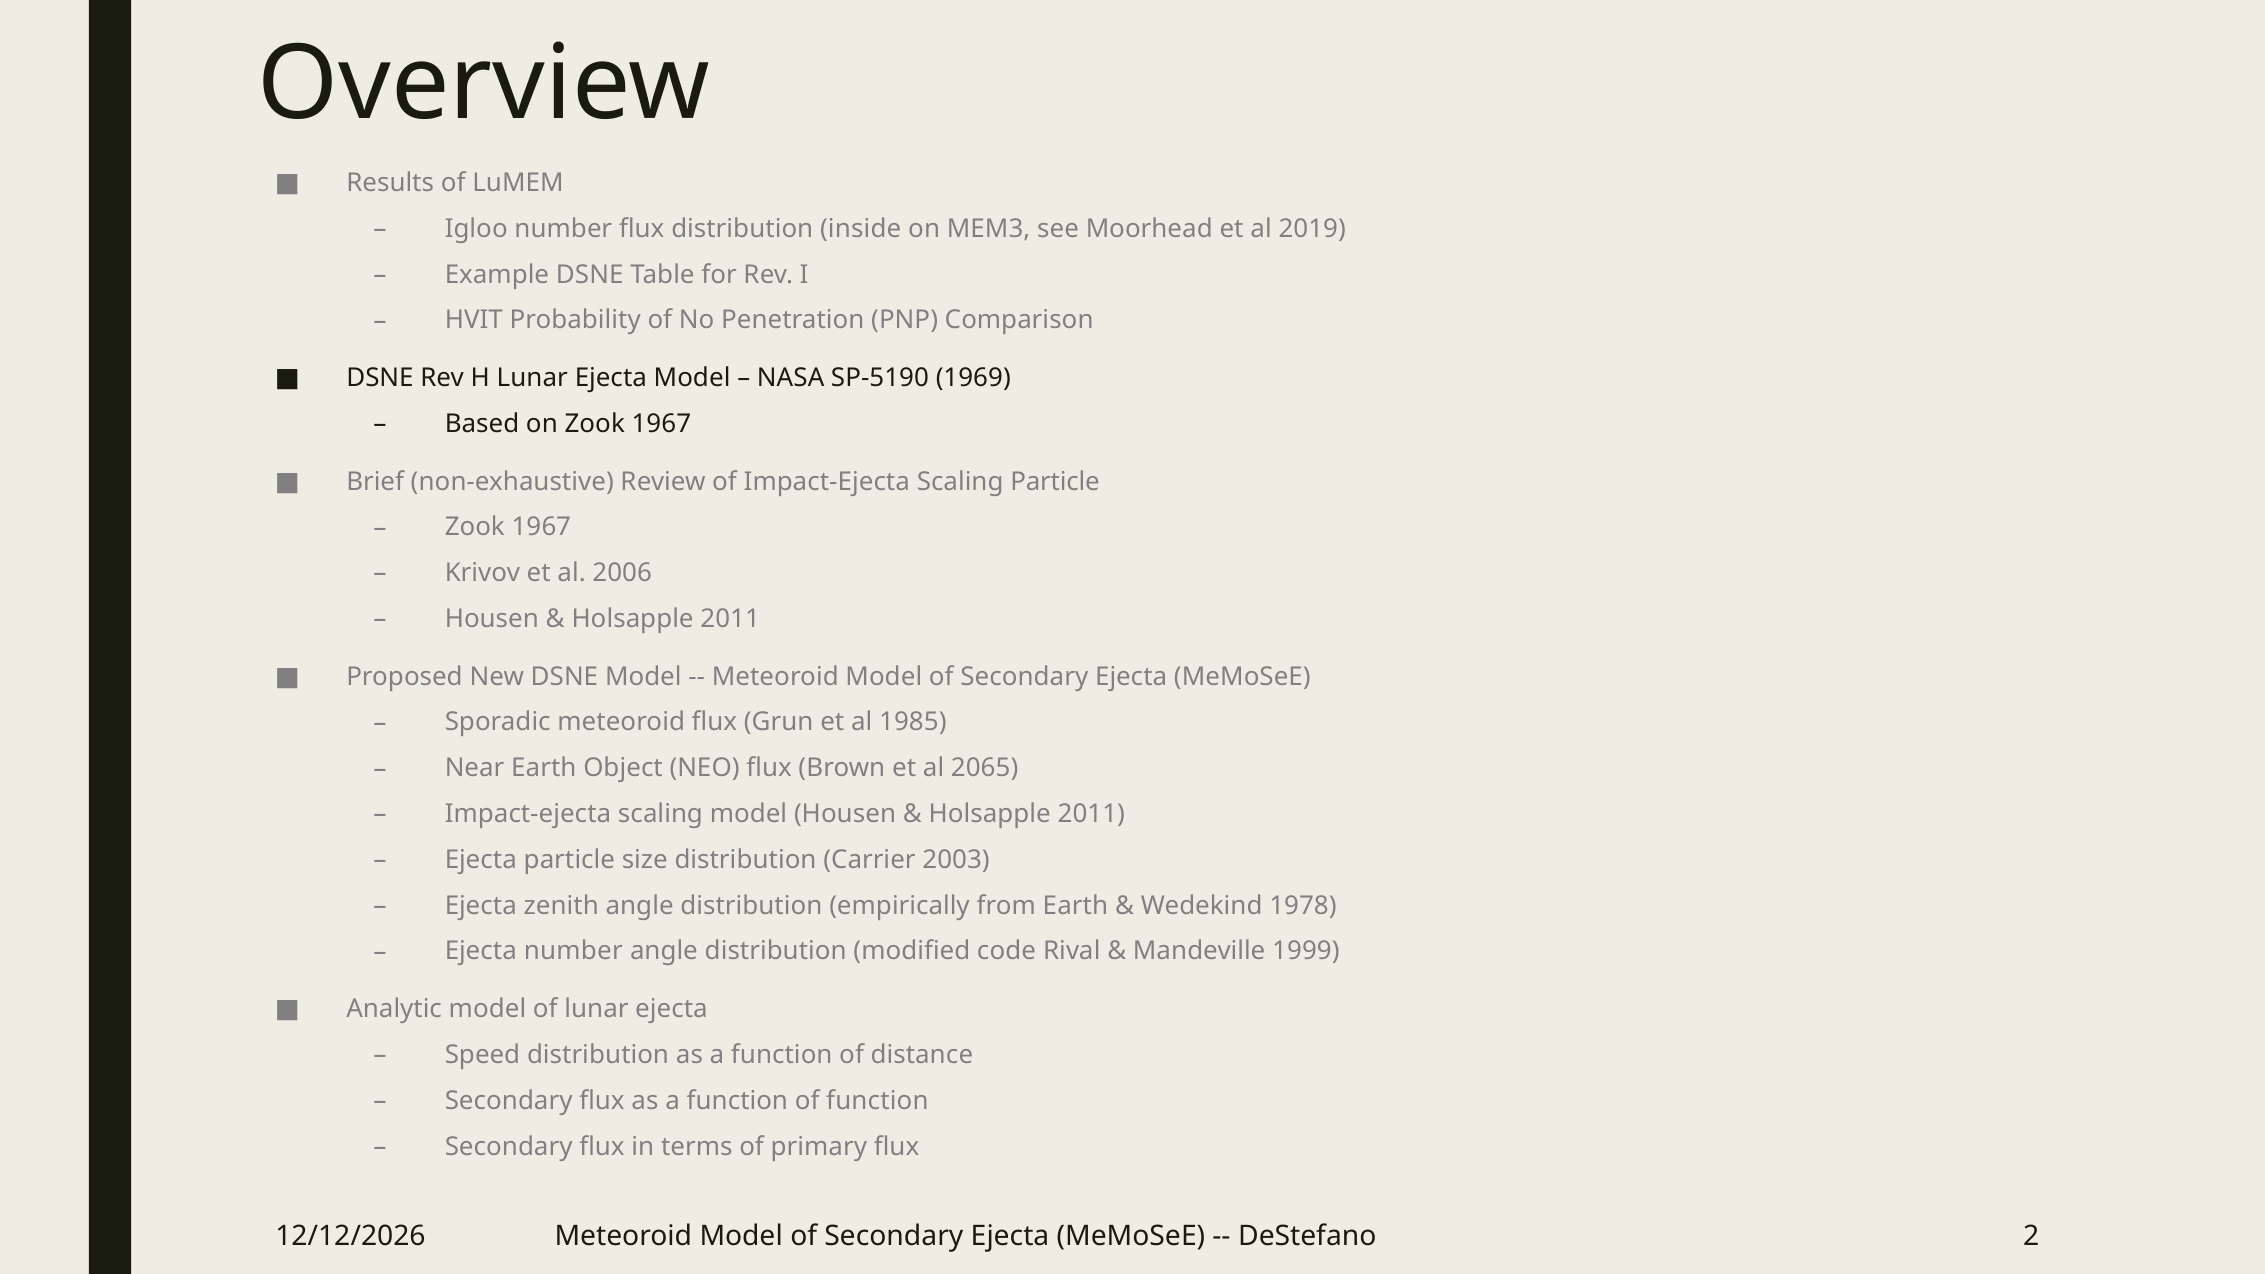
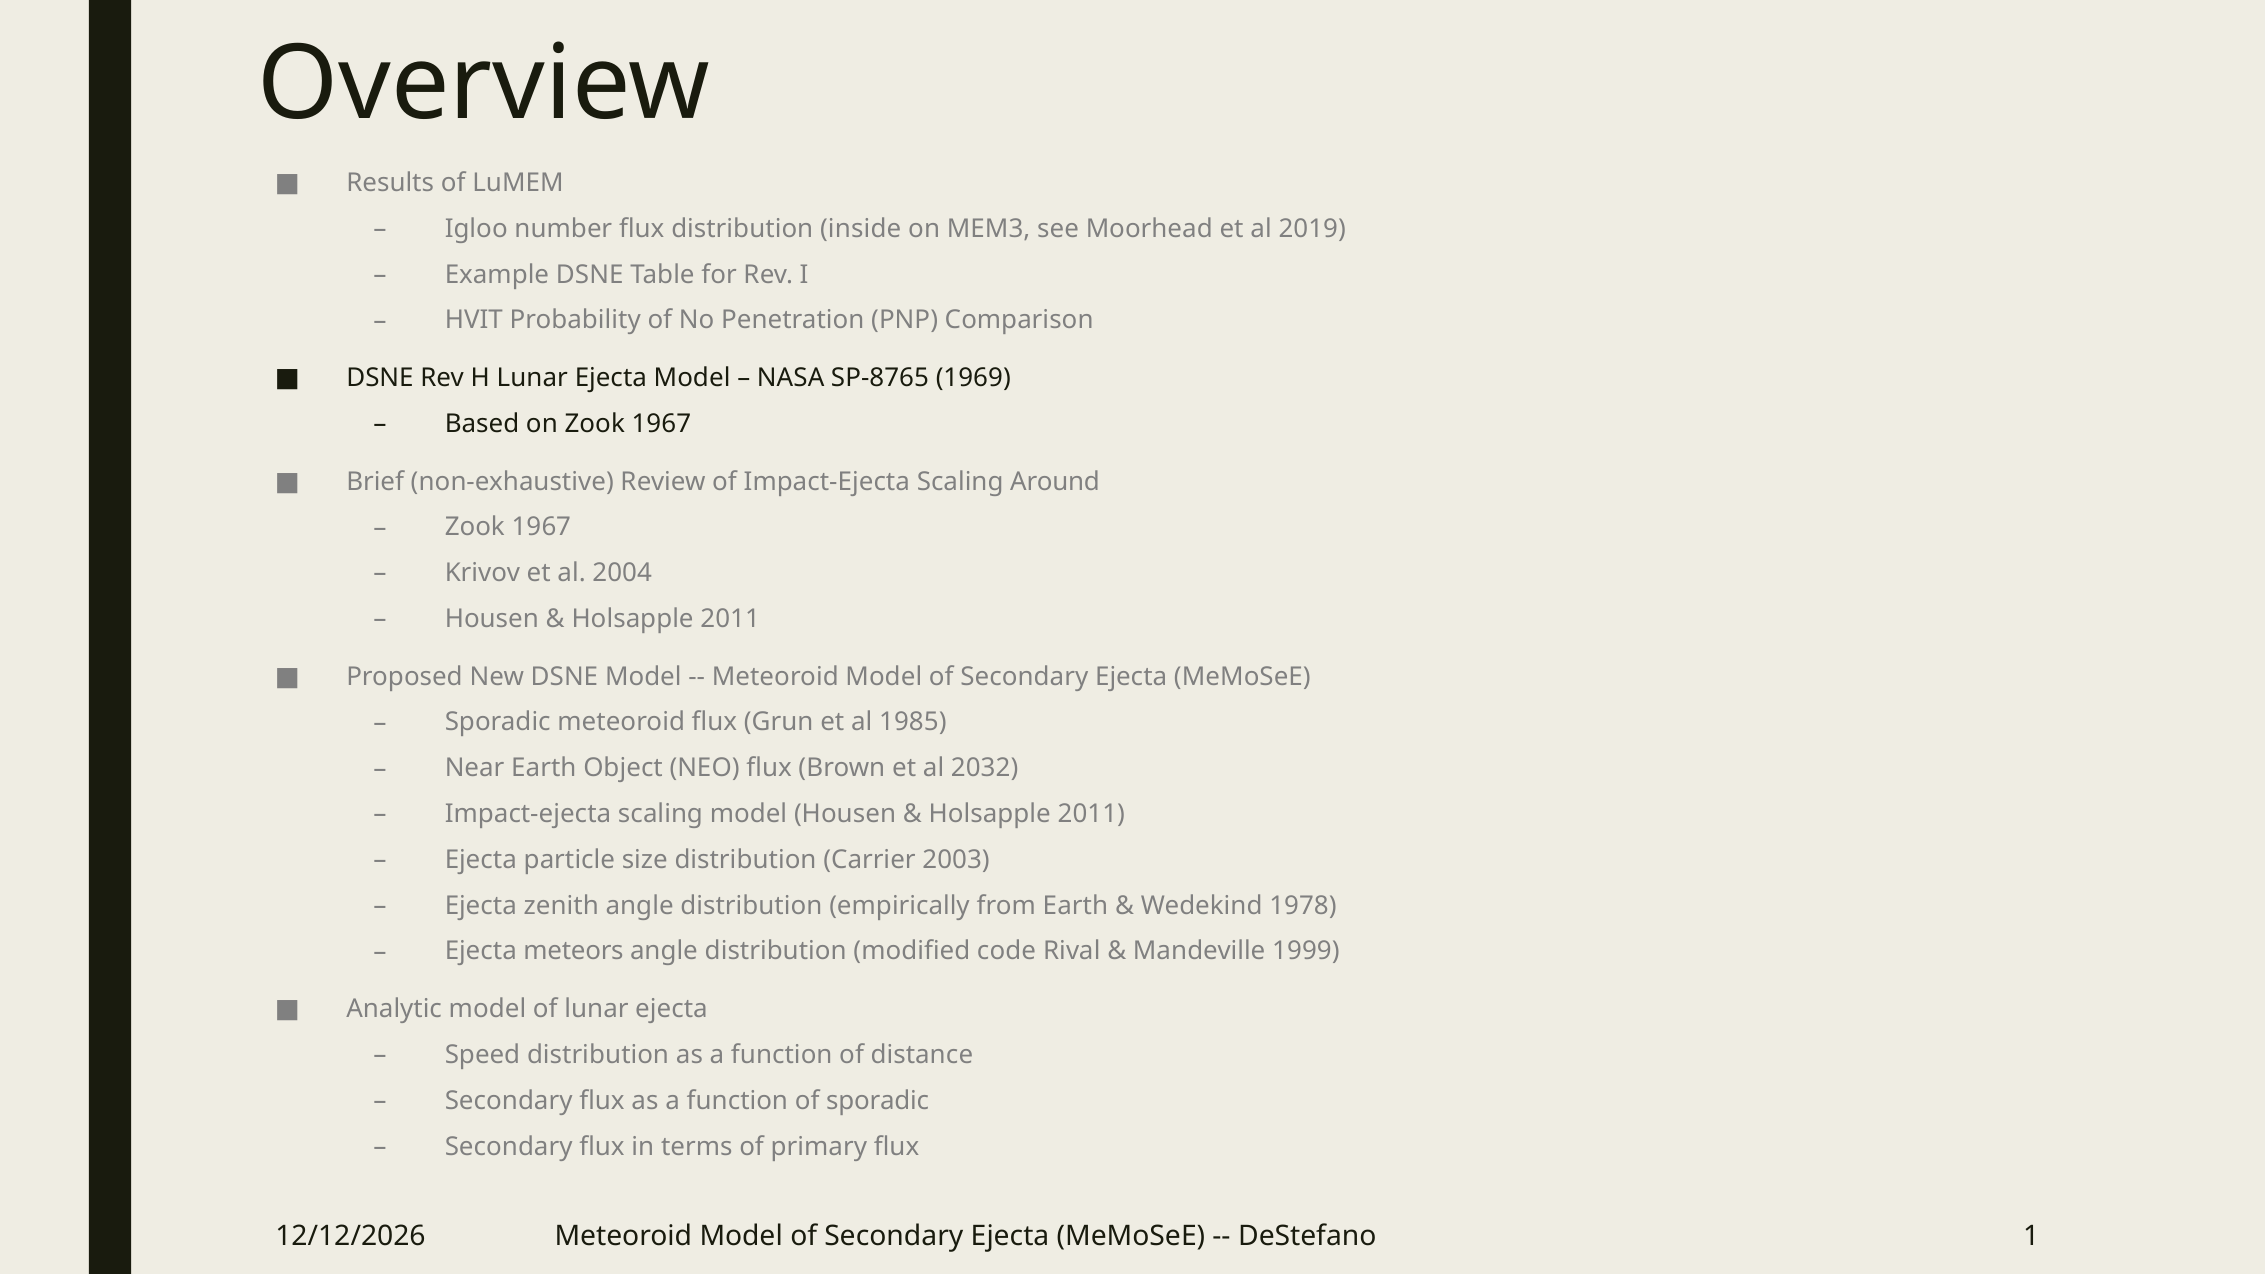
SP-5190: SP-5190 -> SP-8765 (880, 378)
Scaling Particle: Particle -> Around (1055, 481)
2006: 2006 -> 2004 (622, 573)
2065: 2065 -> 2032 (985, 768)
Ejecta number: number -> meteors (574, 951)
of function: function -> sporadic (878, 1101)
2: 2 -> 1 (2031, 1236)
